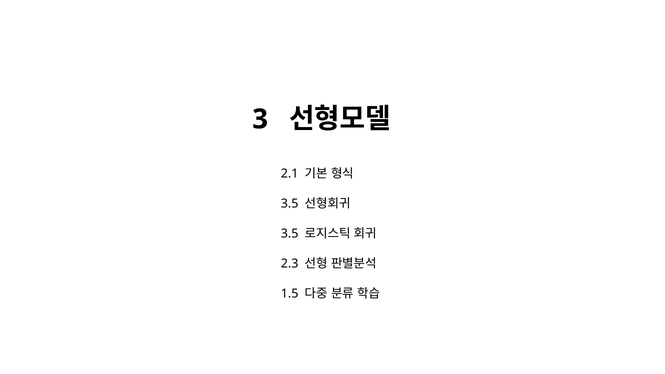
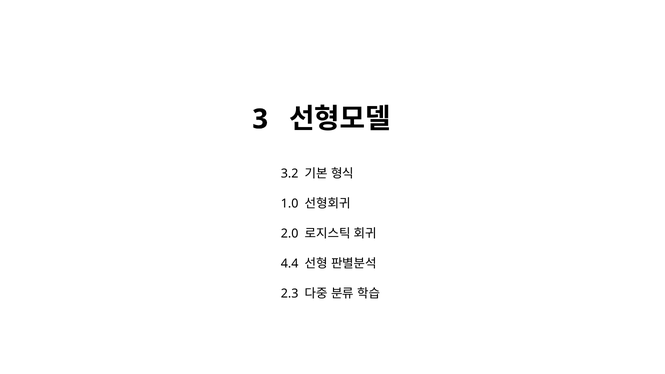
2.1: 2.1 -> 3.2 (290, 174)
3.5: 3.5 -> 1.0 (290, 204)
3.5: 3.5 -> 2.0 (290, 234)
2.3: 2.3 -> 4.4 (290, 264)
1.5: 1.5 -> 2.3 (290, 294)
